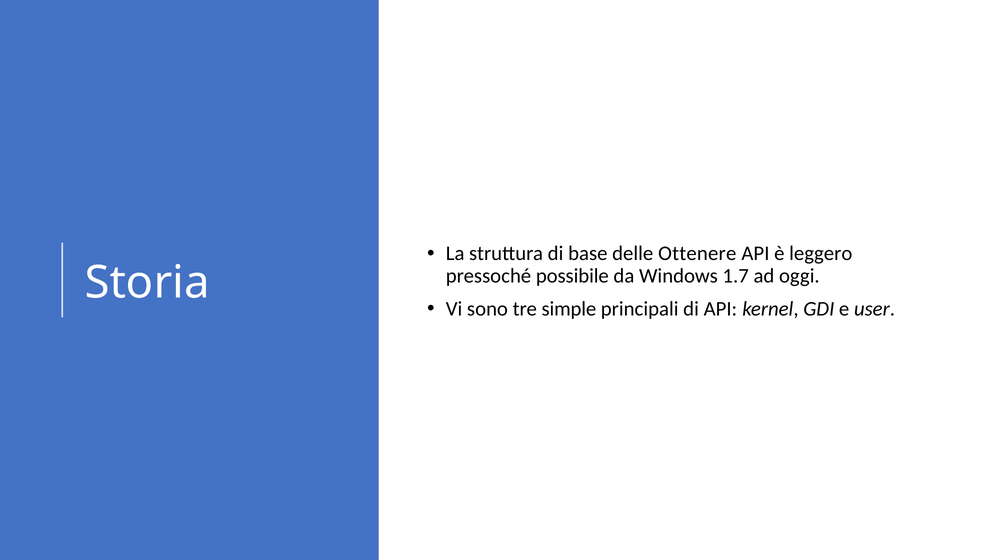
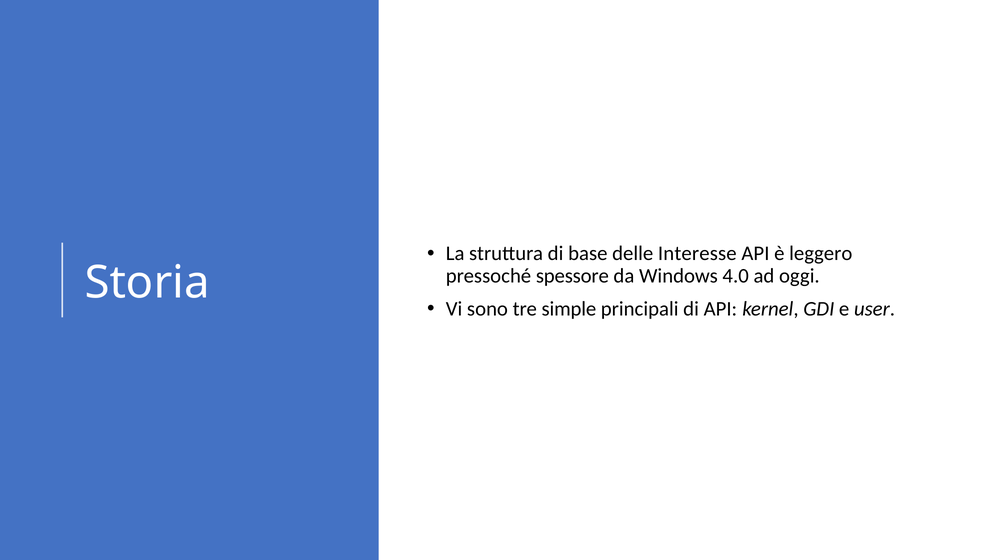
Ottenere: Ottenere -> Interesse (697, 254)
possibile: possibile -> spessore (572, 276)
1.7: 1.7 -> 4.0 (736, 276)
